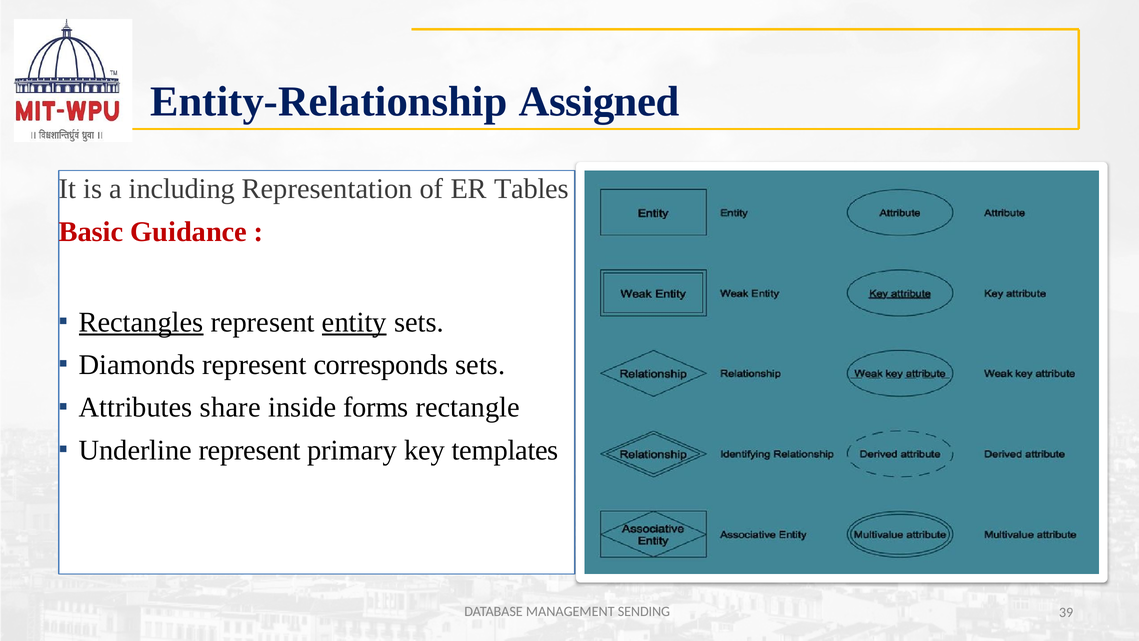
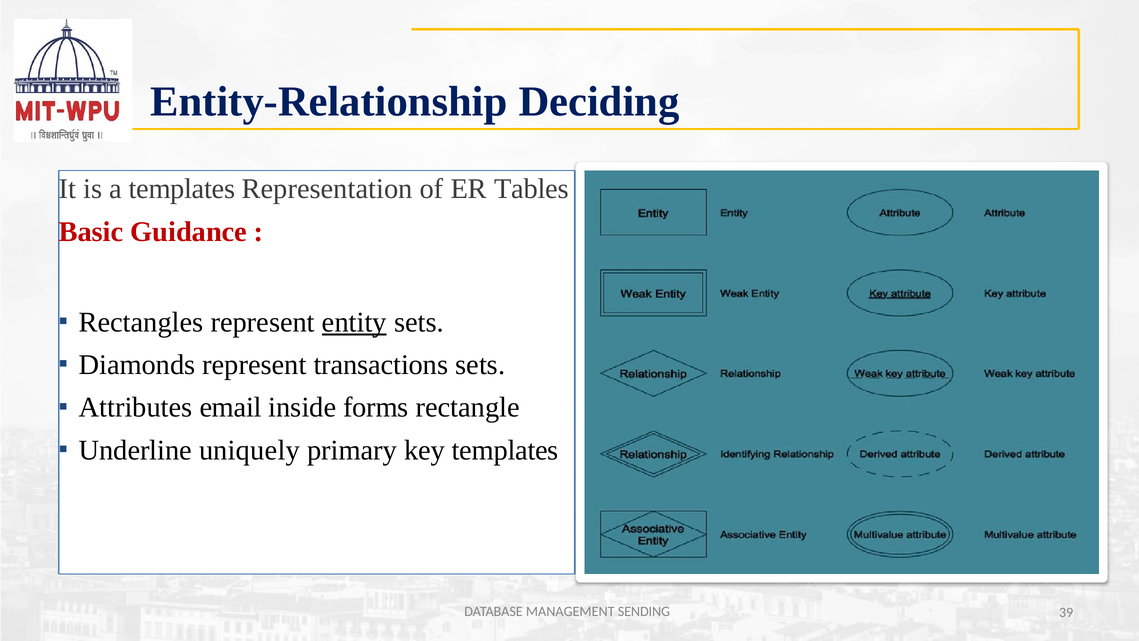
Assigned: Assigned -> Deciding (599, 101)
a including: including -> templates (182, 189)
Rectangles underline: present -> none (141, 322)
corresponds: corresponds -> transactions (381, 365)
share: share -> email (231, 407)
Underline represent: represent -> uniquely (250, 450)
